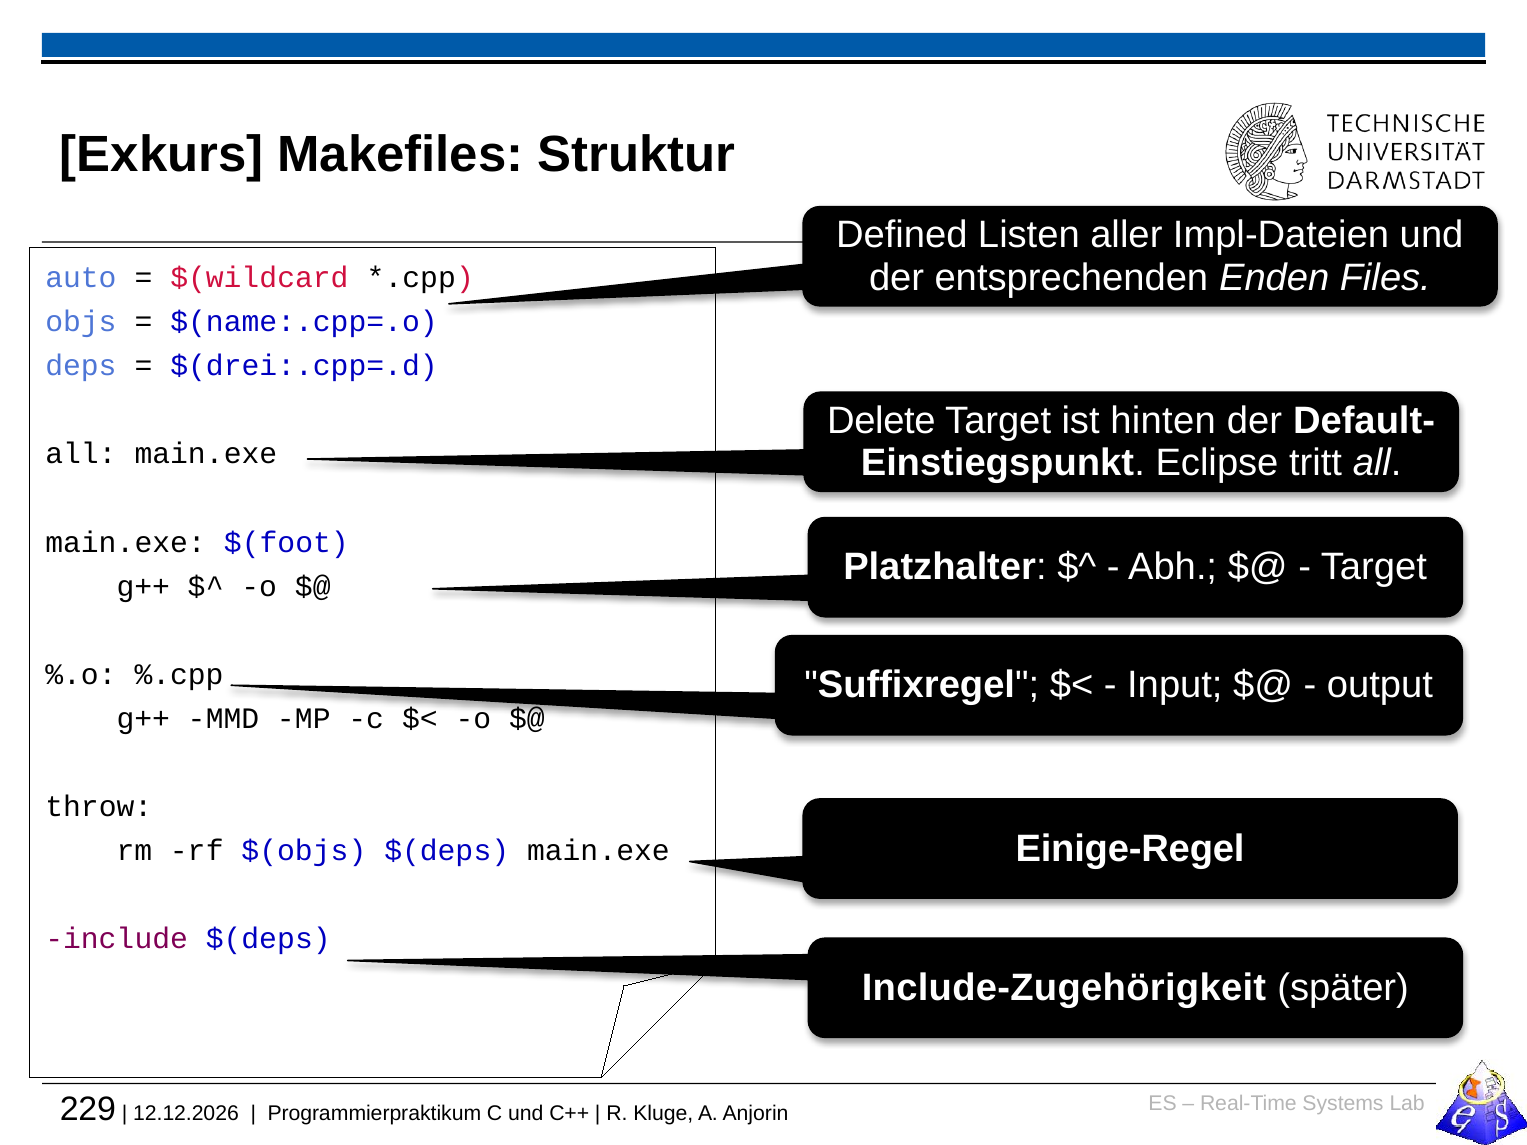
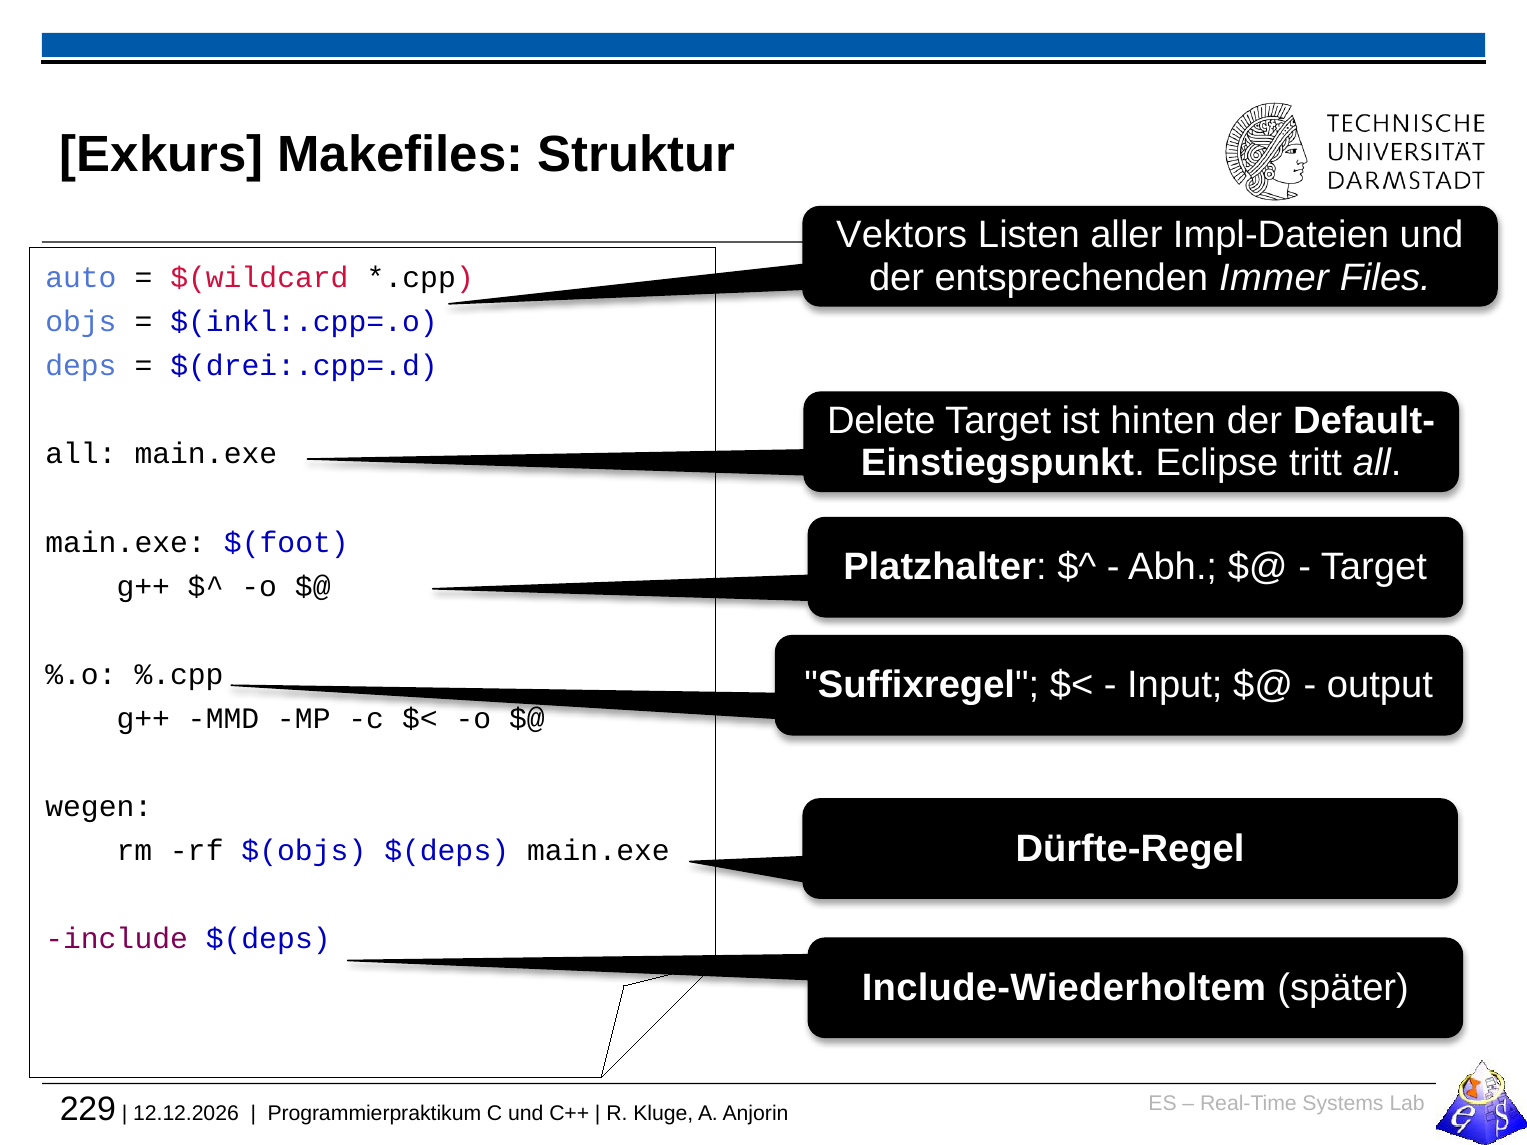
Defined: Defined -> Vektors (902, 235)
Enden: Enden -> Immer (1274, 278)
$(name:.cpp=.o: $(name:.cpp=.o -> $(inkl:.cpp=.o (304, 322)
throw: throw -> wegen (99, 807)
Einige-Regel: Einige-Regel -> Dürfte-Regel (1130, 849)
Include-Zugehörigkeit: Include-Zugehörigkeit -> Include-Wiederholtem (1064, 988)
